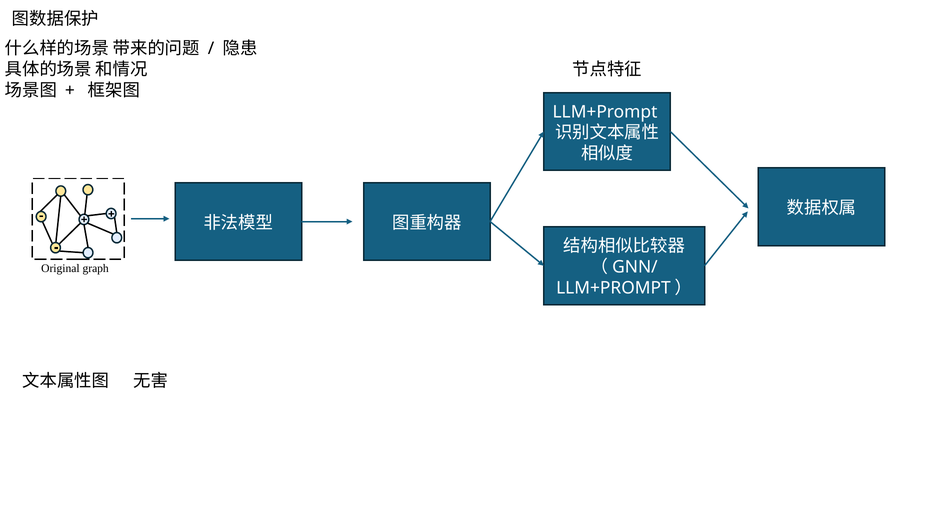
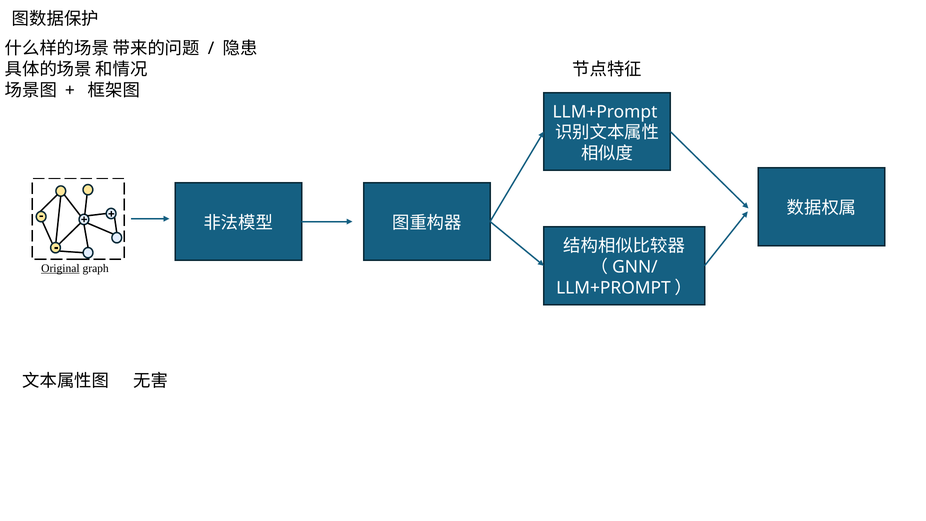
Original underline: none -> present (60, 268)
